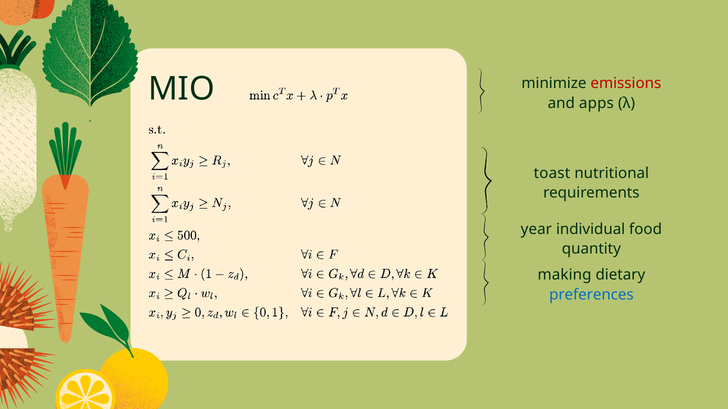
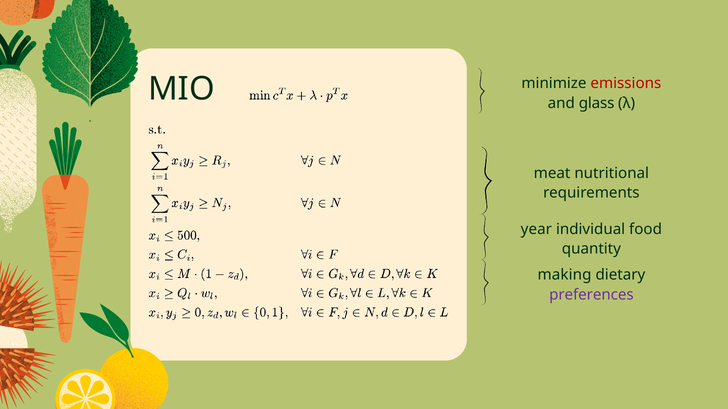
apps: apps -> glass (597, 103)
toast: toast -> meat (552, 173)
preferences colour: blue -> purple (591, 295)
